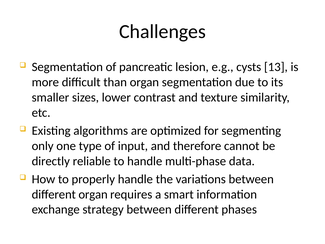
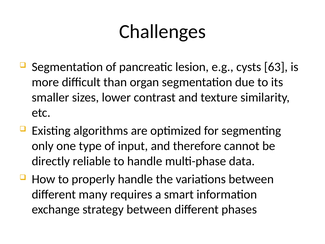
13: 13 -> 63 (276, 67)
different organ: organ -> many (93, 194)
